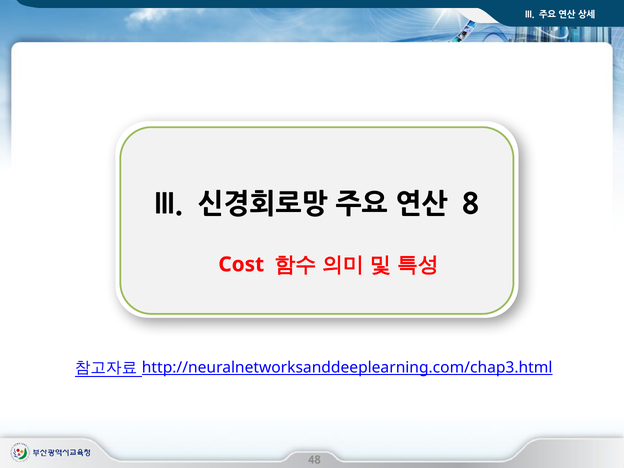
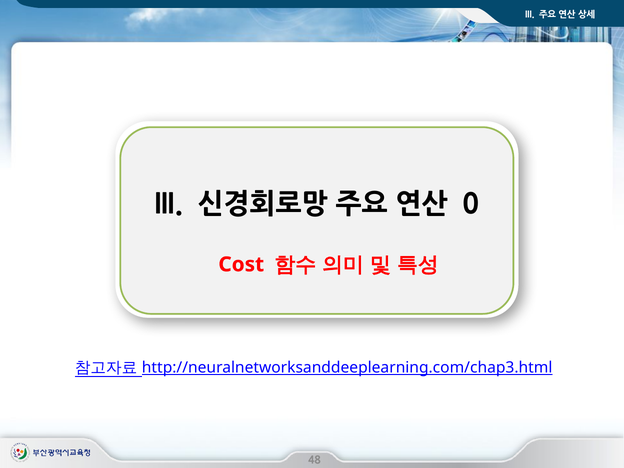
8: 8 -> 0 (471, 204)
